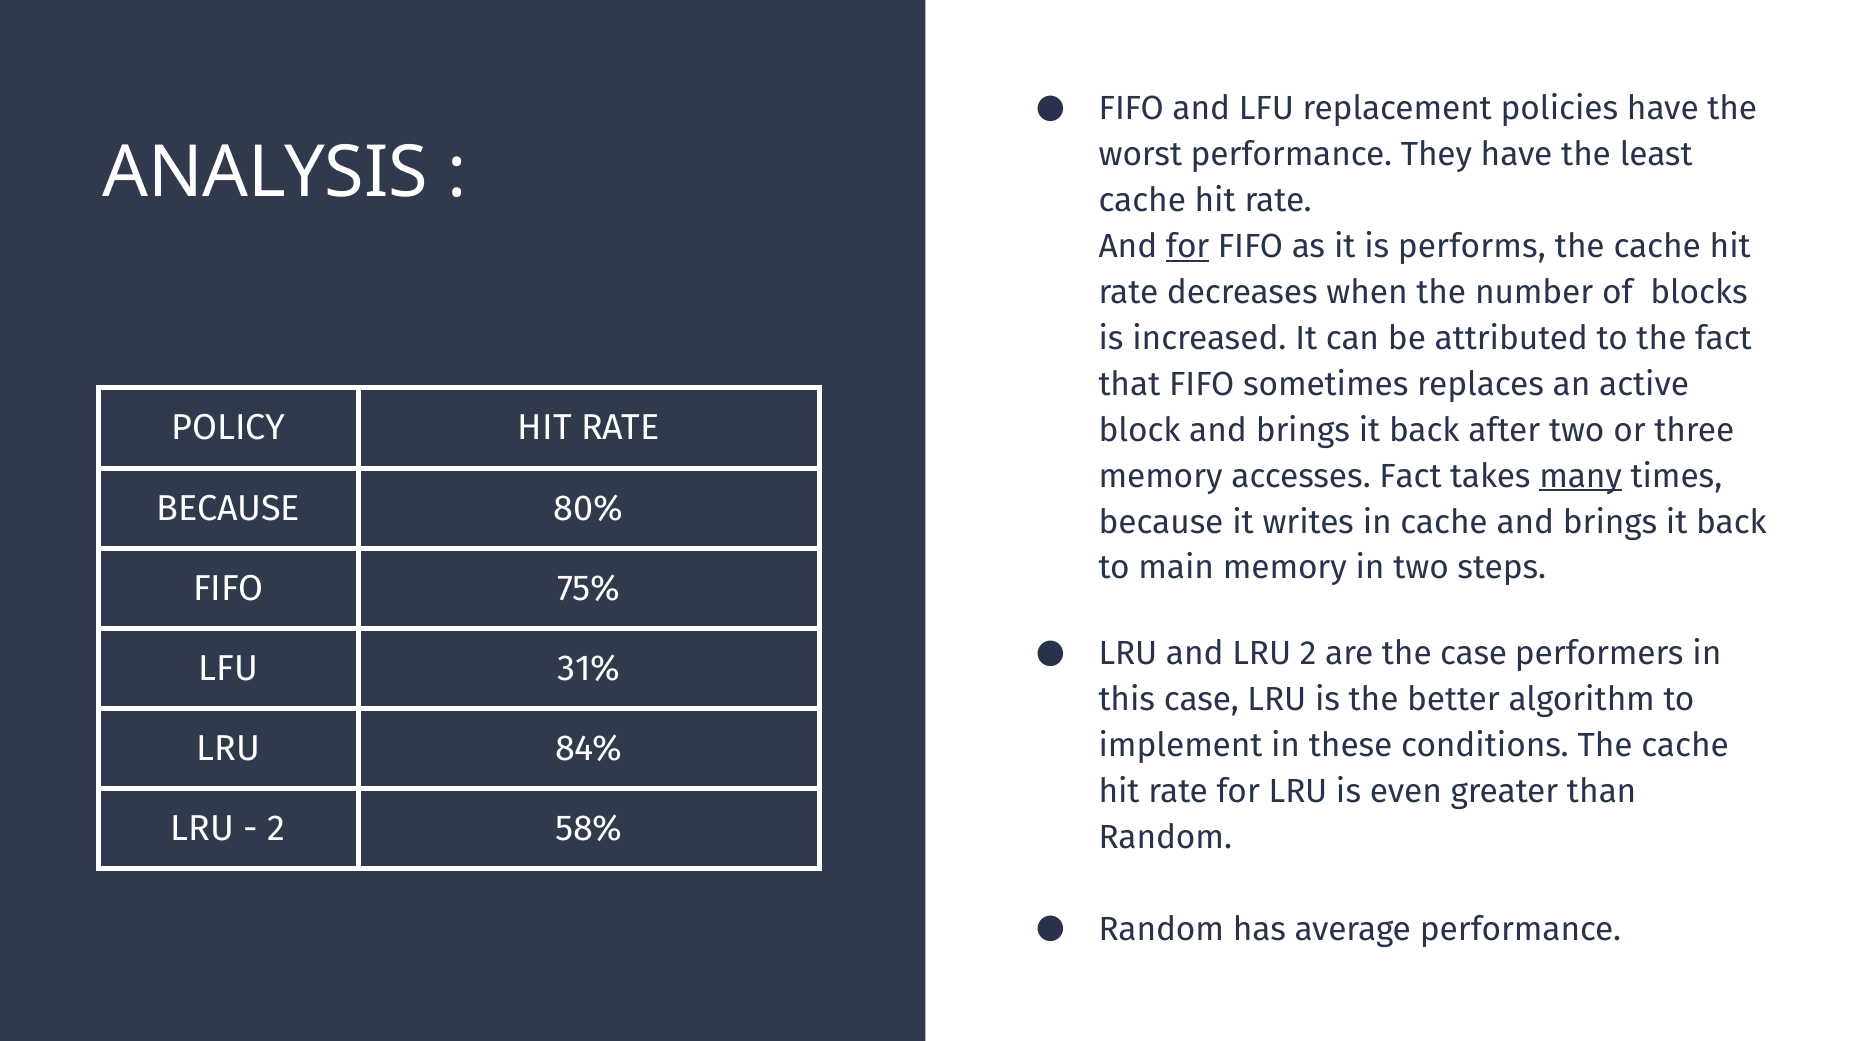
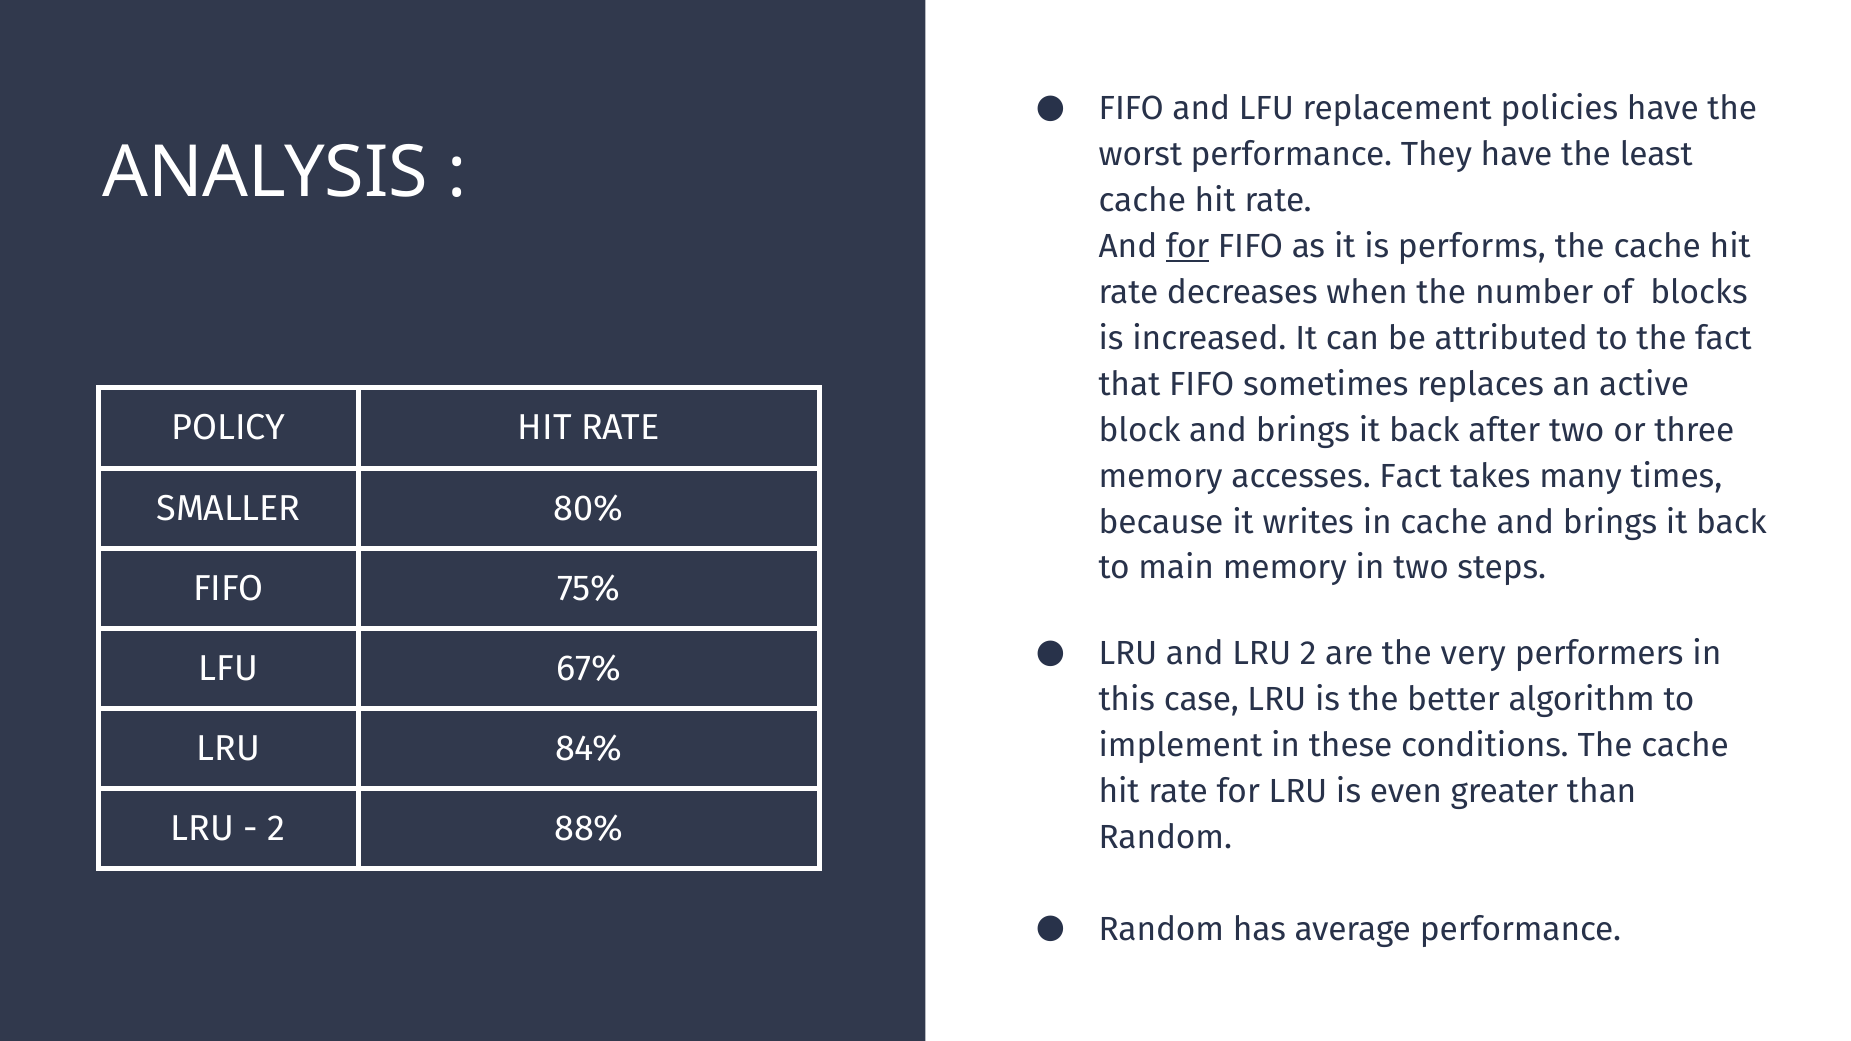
many underline: present -> none (1581, 476)
BECAUSE: BECAUSE -> SMALLER (228, 508)
the case: case -> very (1473, 654)
31%: 31% -> 67% (589, 669)
58%: 58% -> 88% (589, 829)
